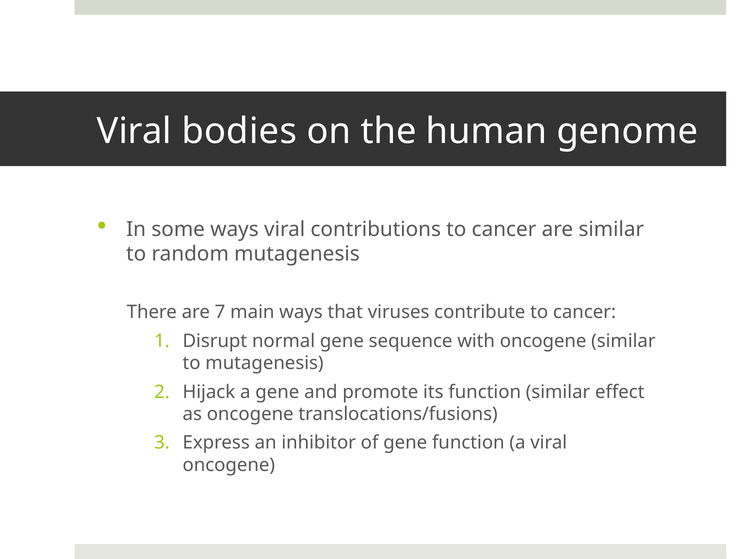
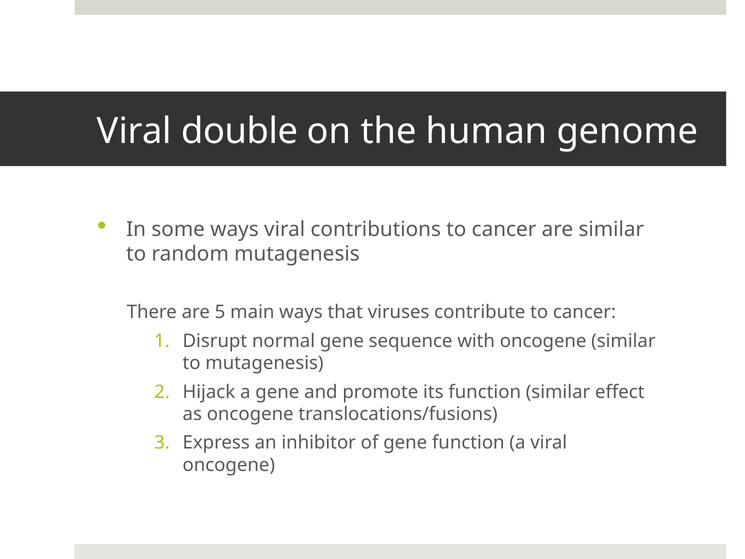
bodies: bodies -> double (240, 131)
7: 7 -> 5 (220, 312)
